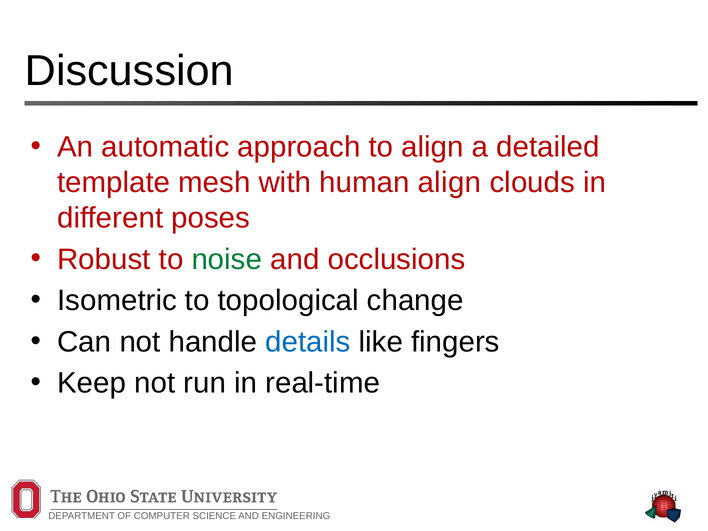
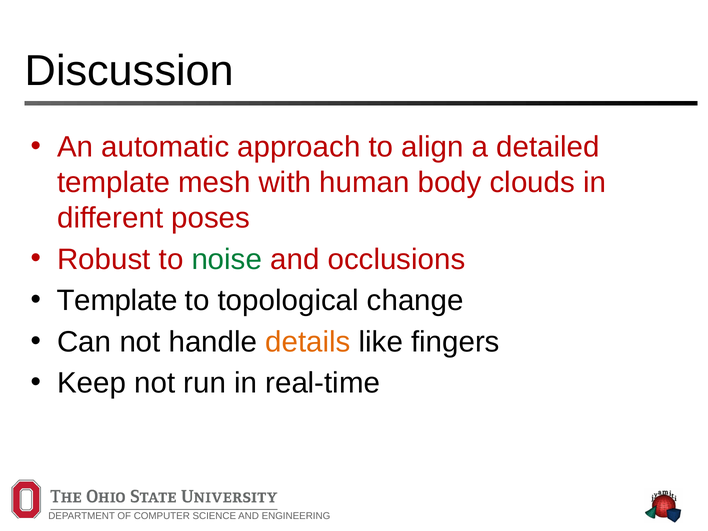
human align: align -> body (450, 183)
Isometric: Isometric -> Template (117, 301)
details colour: blue -> orange (308, 342)
